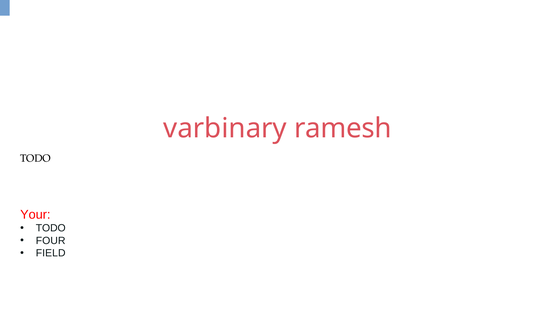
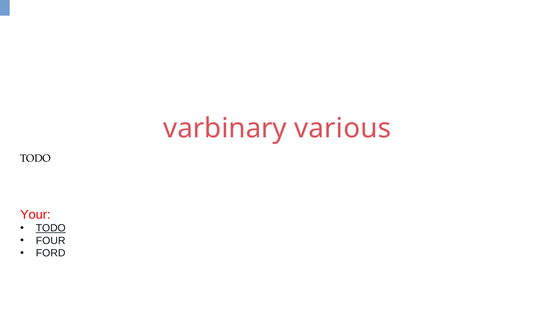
ramesh: ramesh -> various (343, 129)
TODO underline: none -> present (51, 228)
FIELD: FIELD -> FORD (51, 253)
